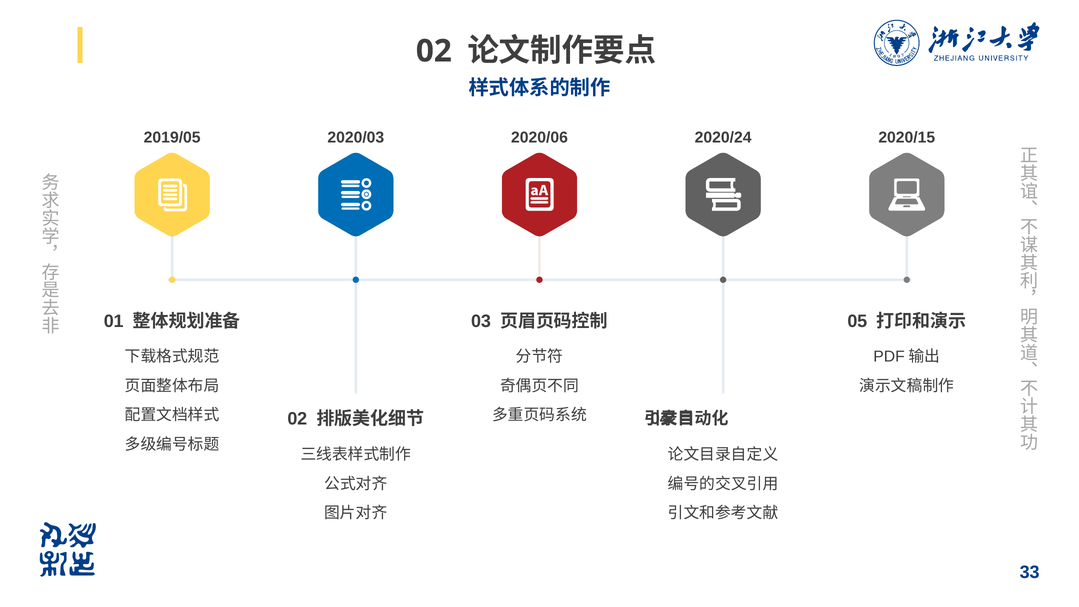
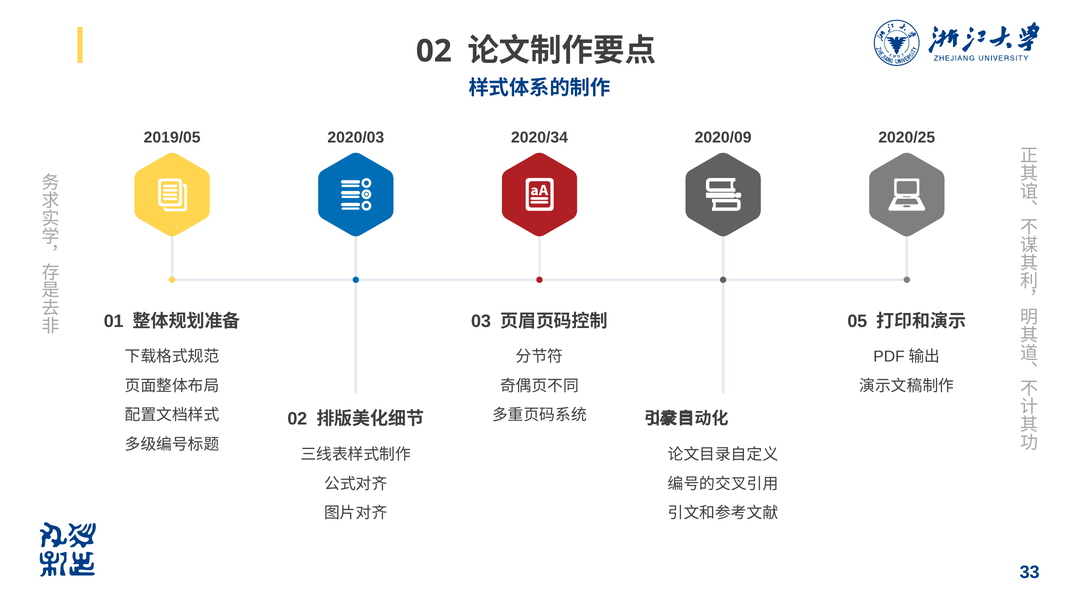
2020/06: 2020/06 -> 2020/34 (539, 138)
2020/24: 2020/24 -> 2020/09 (723, 138)
2020/15: 2020/15 -> 2020/25 (907, 138)
